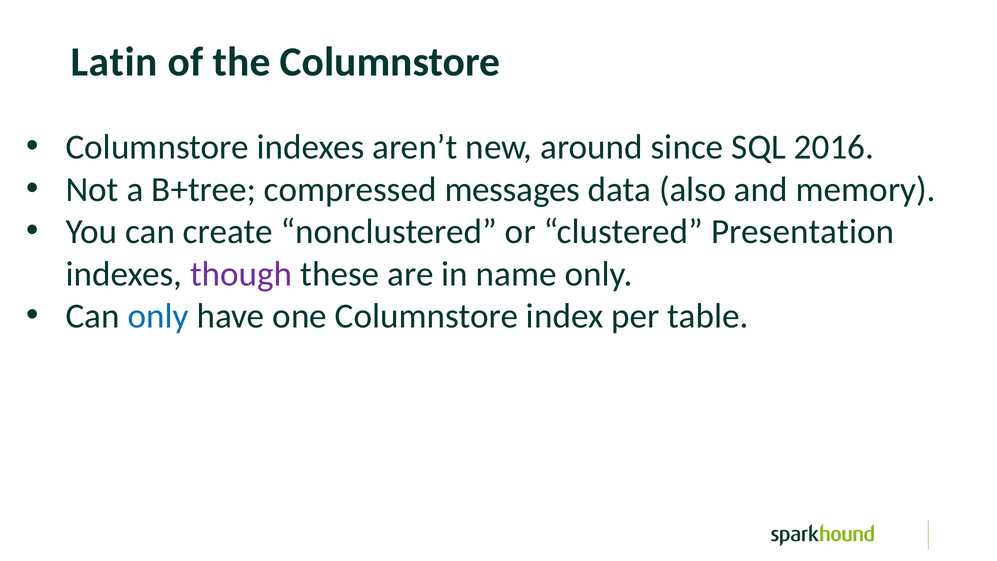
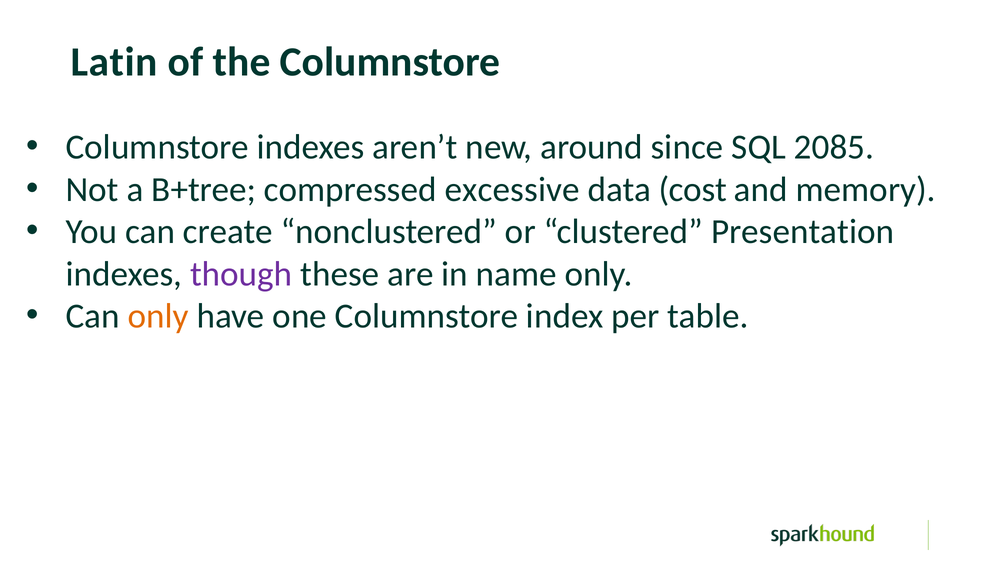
2016: 2016 -> 2085 (834, 147)
messages: messages -> excessive (512, 189)
also: also -> cost (693, 189)
only colour: blue -> orange (158, 316)
